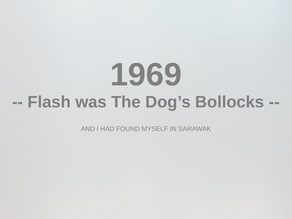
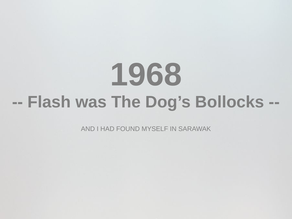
1969: 1969 -> 1968 (146, 75)
